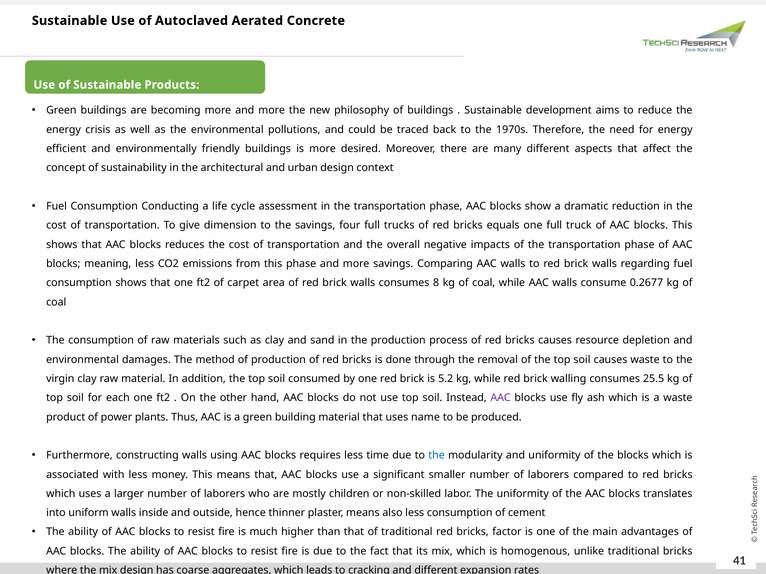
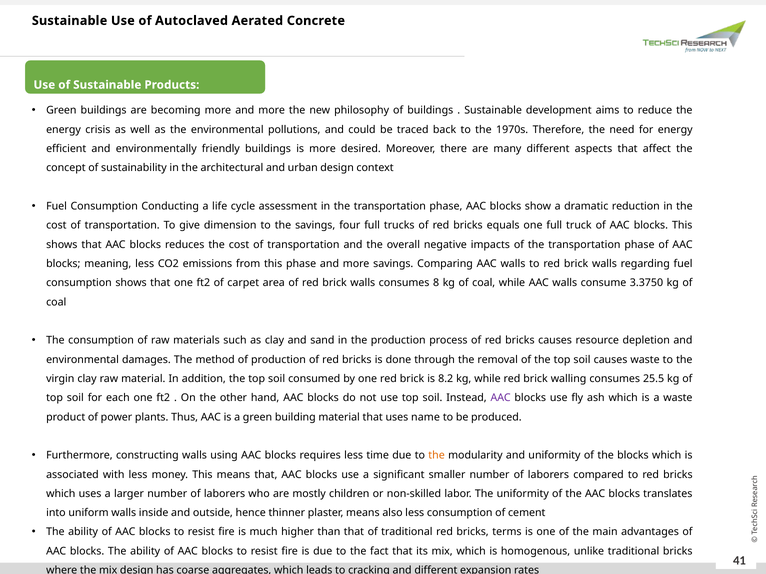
0.2677: 0.2677 -> 3.3750 (646, 283)
5.2: 5.2 -> 8.2 (446, 379)
the colour: blue -> orange (437, 456)
factor: factor -> terms (507, 532)
